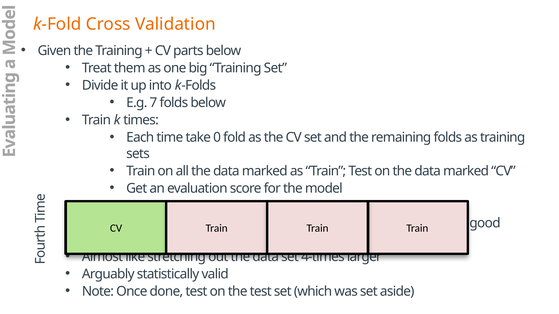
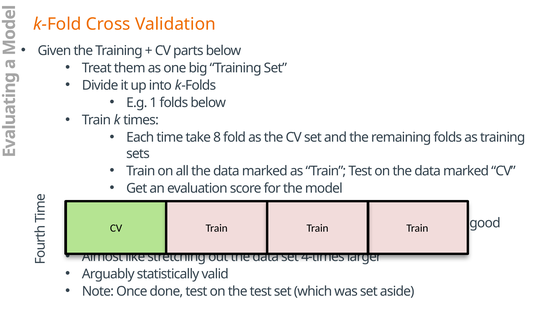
7: 7 -> 1 (153, 103)
0: 0 -> 8 (217, 138)
